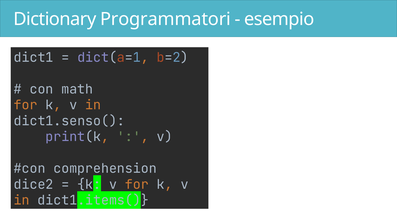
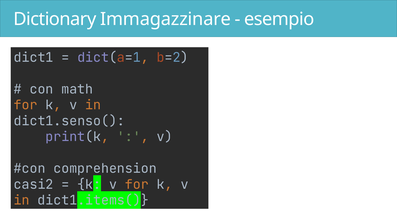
Programmatori: Programmatori -> Immagazzinare (165, 19)
dice2: dice2 -> casi2 (34, 185)
